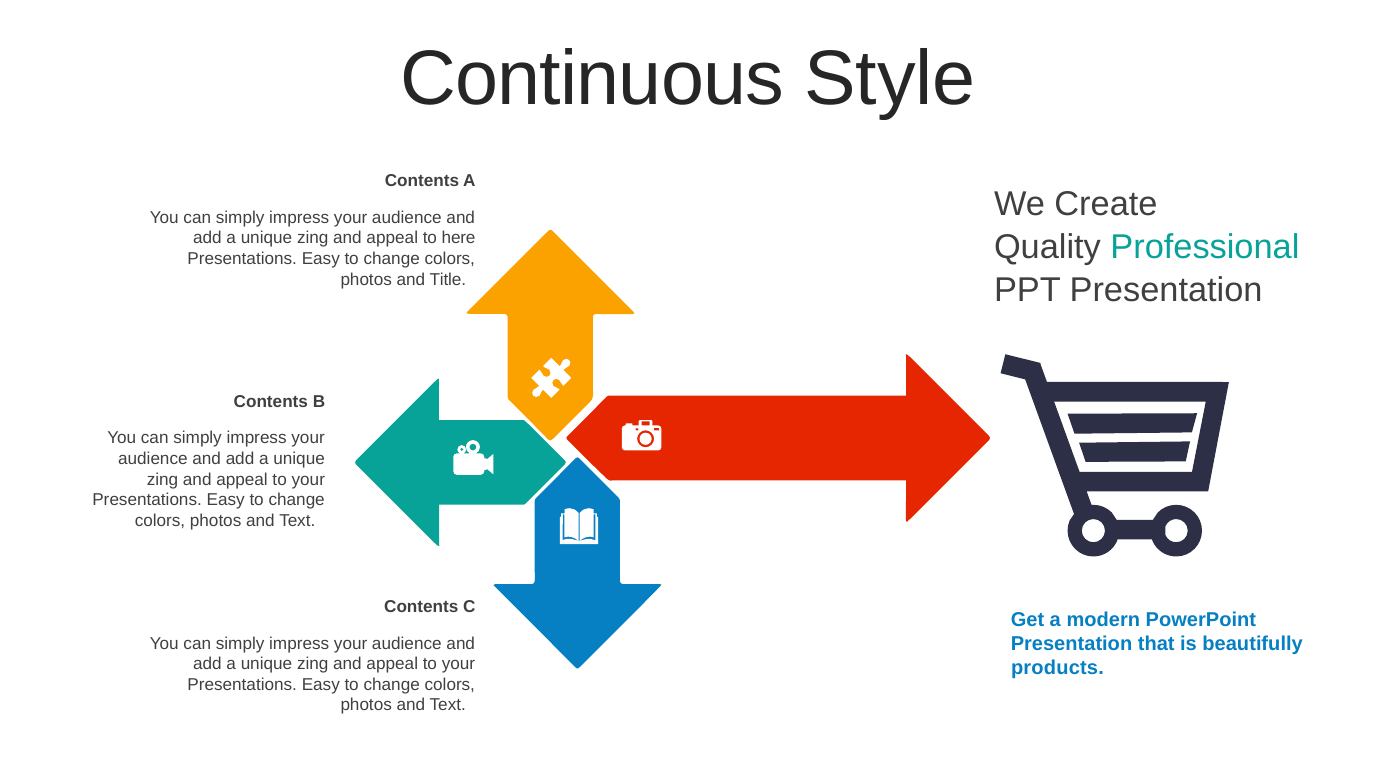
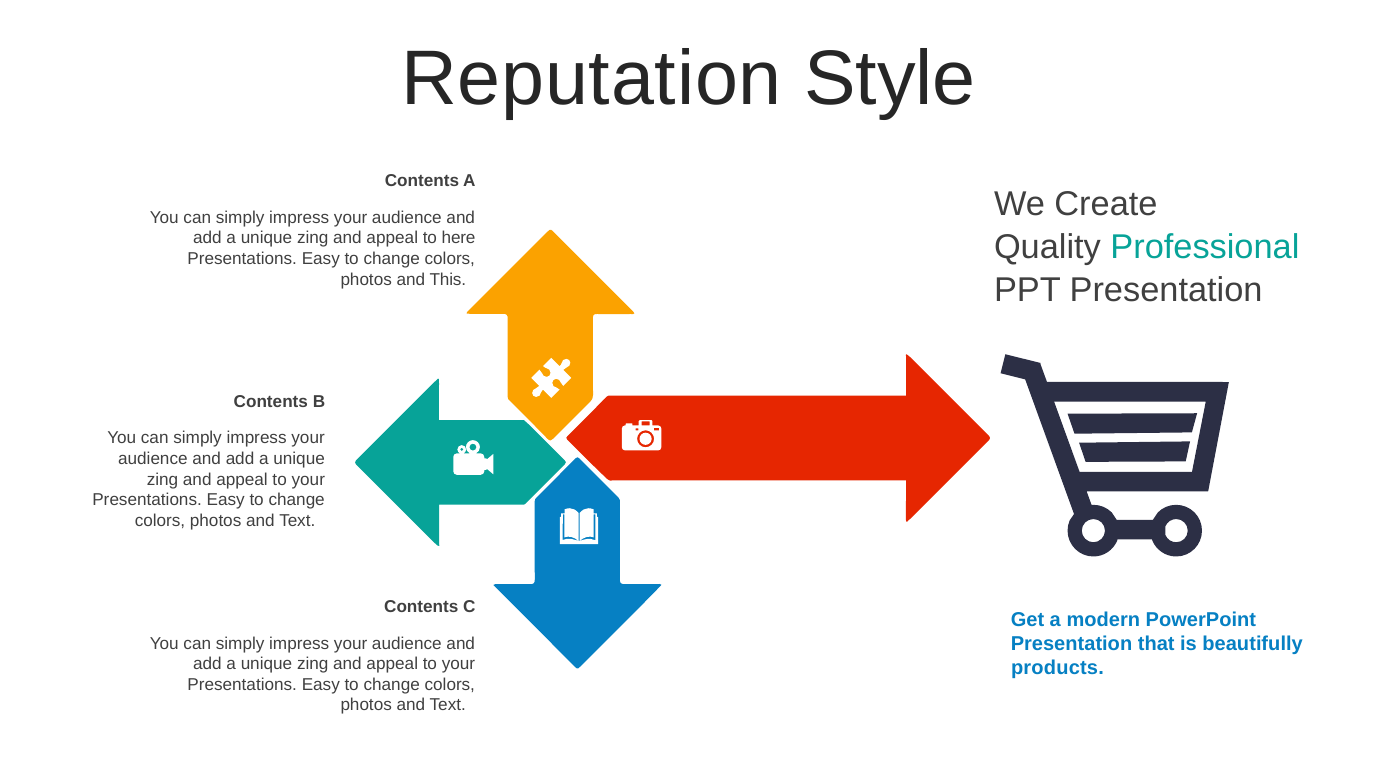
Continuous: Continuous -> Reputation (591, 79)
Title: Title -> This (448, 280)
